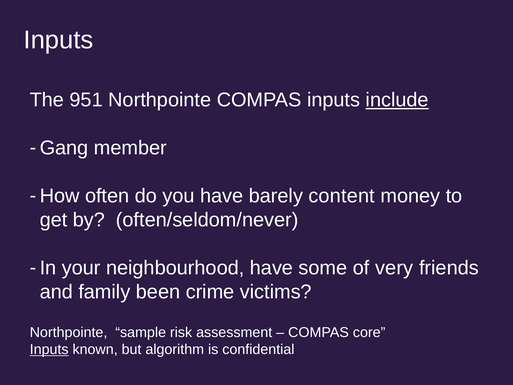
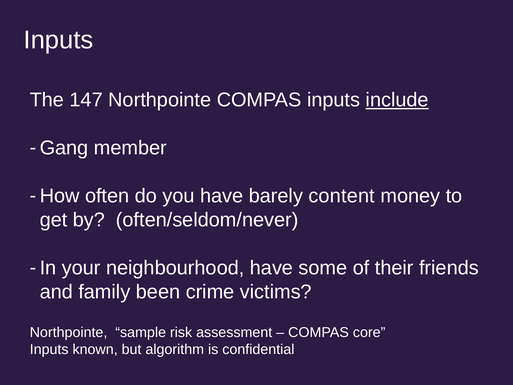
951: 951 -> 147 (86, 100)
very: very -> their (394, 268)
Inputs underline: present -> none (49, 349)
